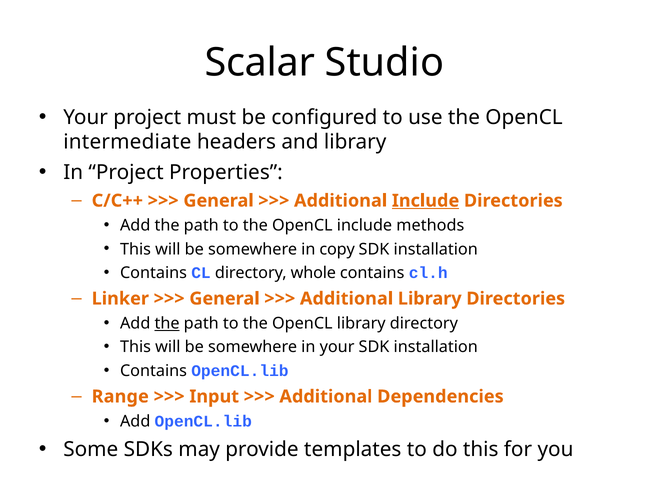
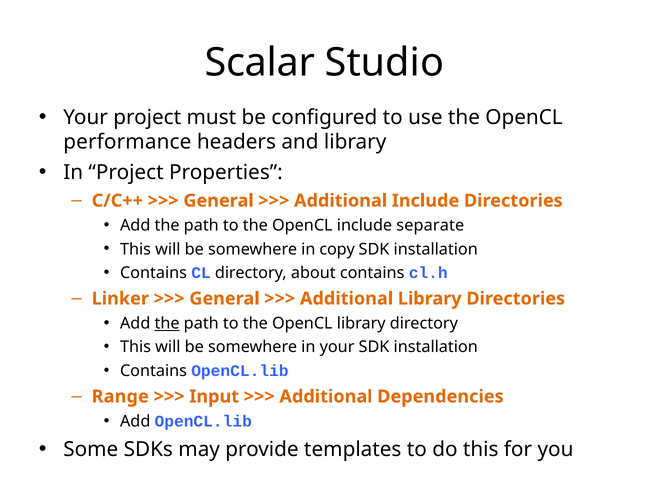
intermediate: intermediate -> performance (127, 142)
Include underline: present -> none (426, 201)
methods: methods -> separate (430, 226)
whole: whole -> about (313, 273)
